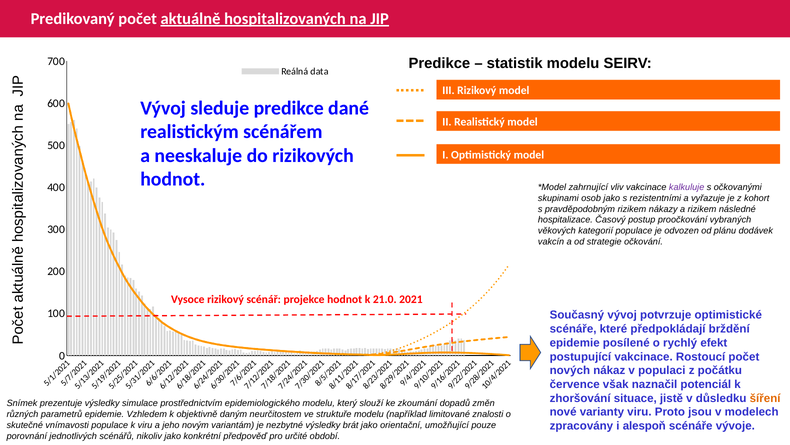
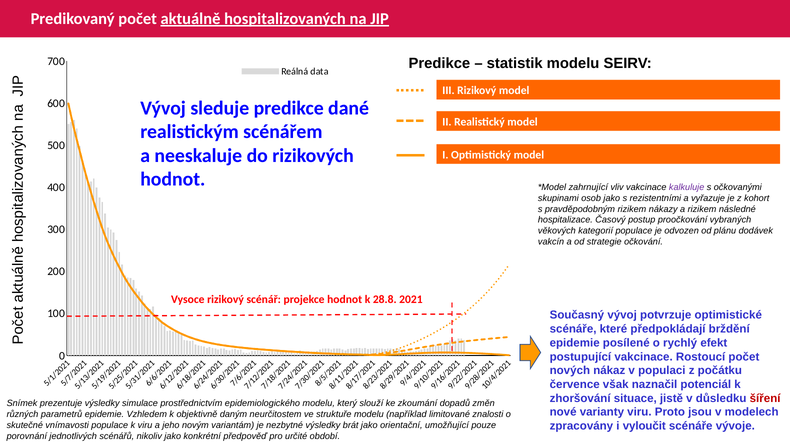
21.0: 21.0 -> 28.8 (385, 299)
šíření colour: orange -> red (765, 398)
alespoň: alespoň -> vyloučit (644, 425)
